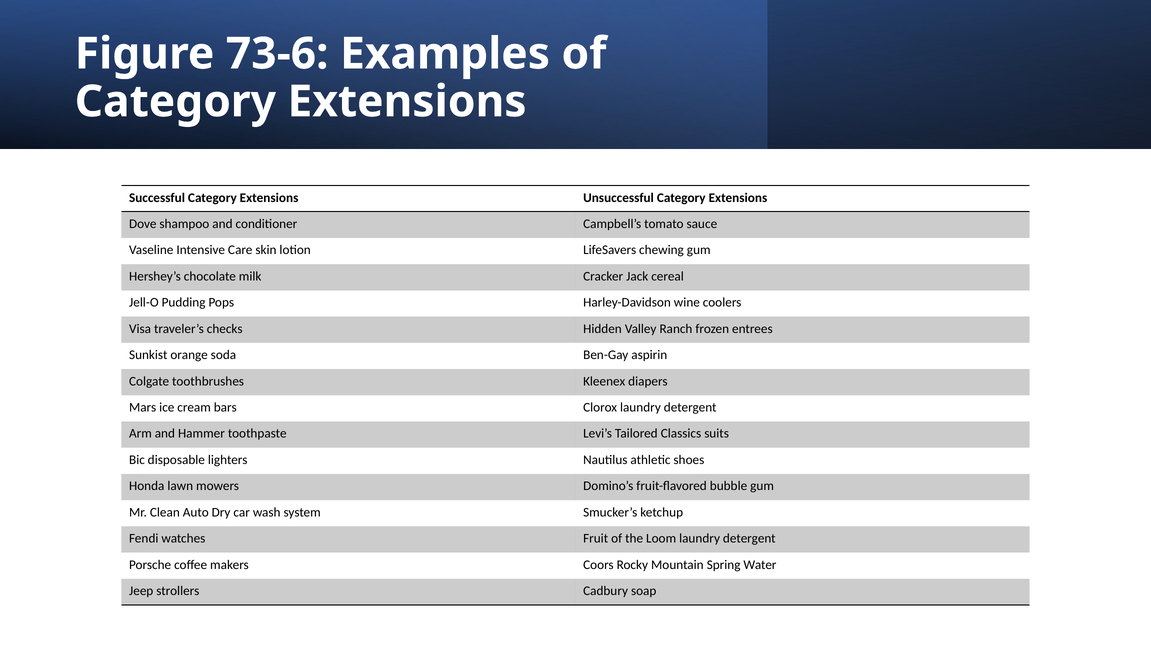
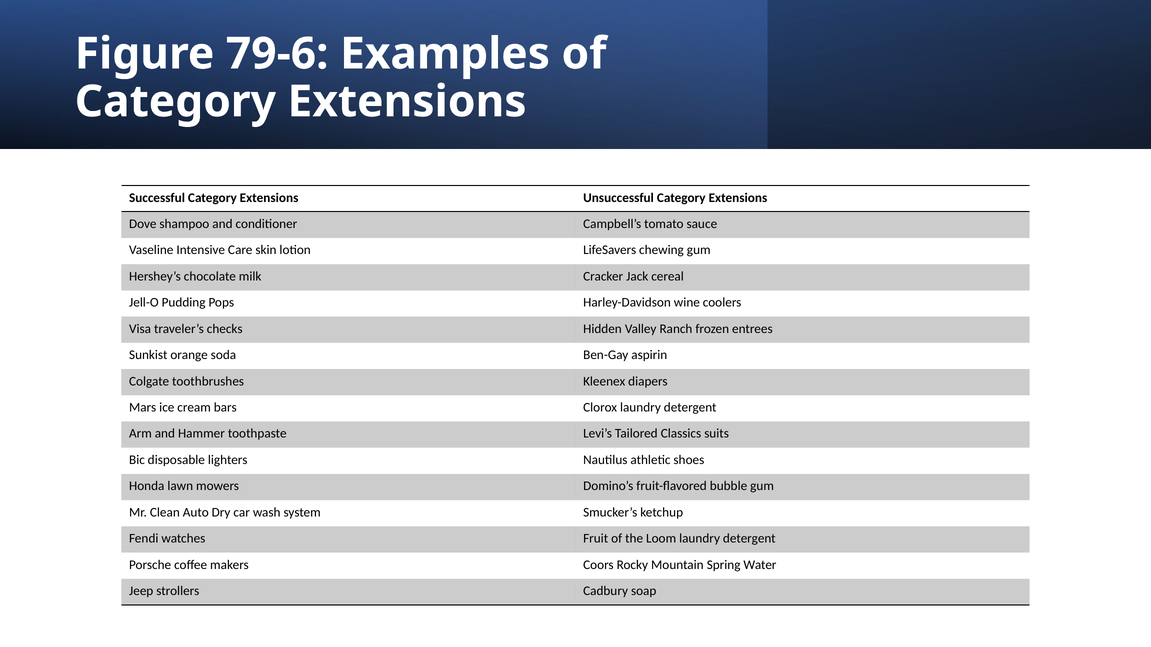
73-6: 73-6 -> 79-6 (277, 54)
